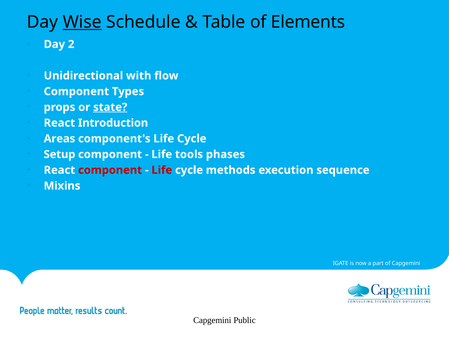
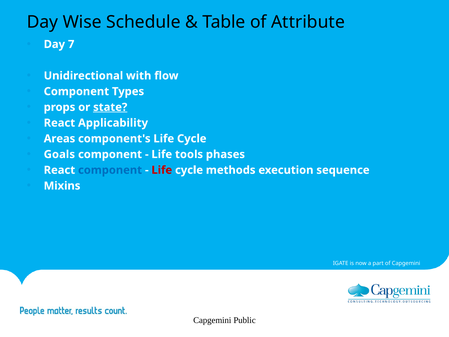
Wise underline: present -> none (82, 22)
Elements: Elements -> Attribute (308, 22)
2: 2 -> 7 (71, 44)
Introduction: Introduction -> Applicability (113, 123)
Setup: Setup -> Goals (59, 154)
component colour: red -> blue (110, 170)
